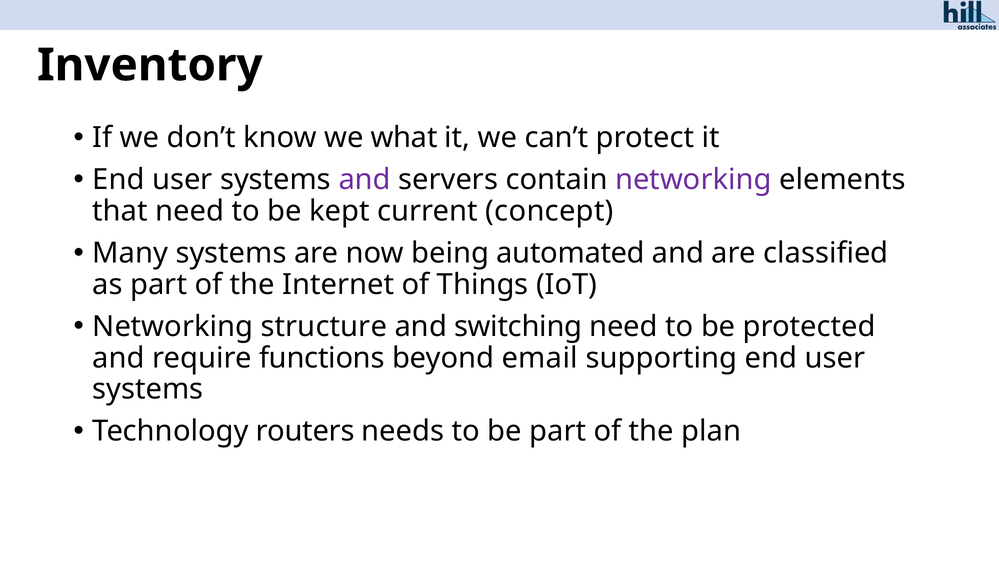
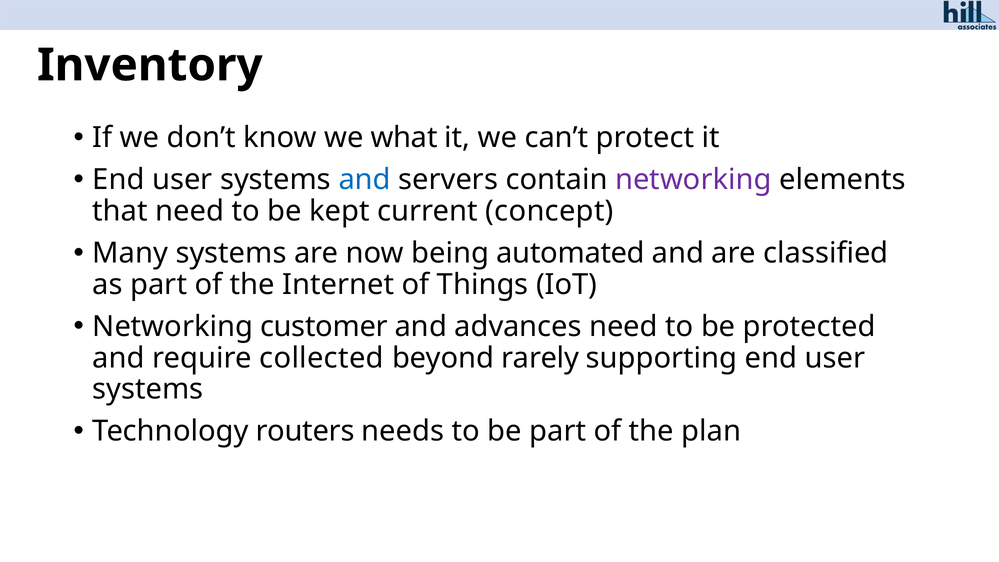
and colour: purple -> blue (365, 180)
structure: structure -> customer (324, 326)
switching: switching -> advances (518, 326)
functions: functions -> collected (322, 358)
email: email -> rarely (540, 358)
